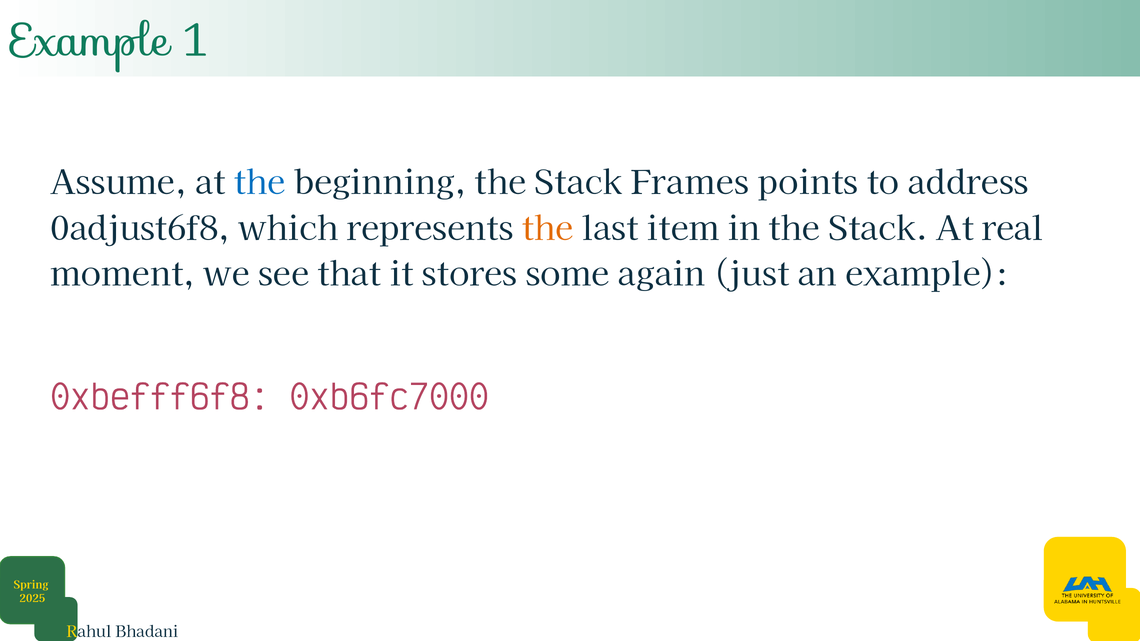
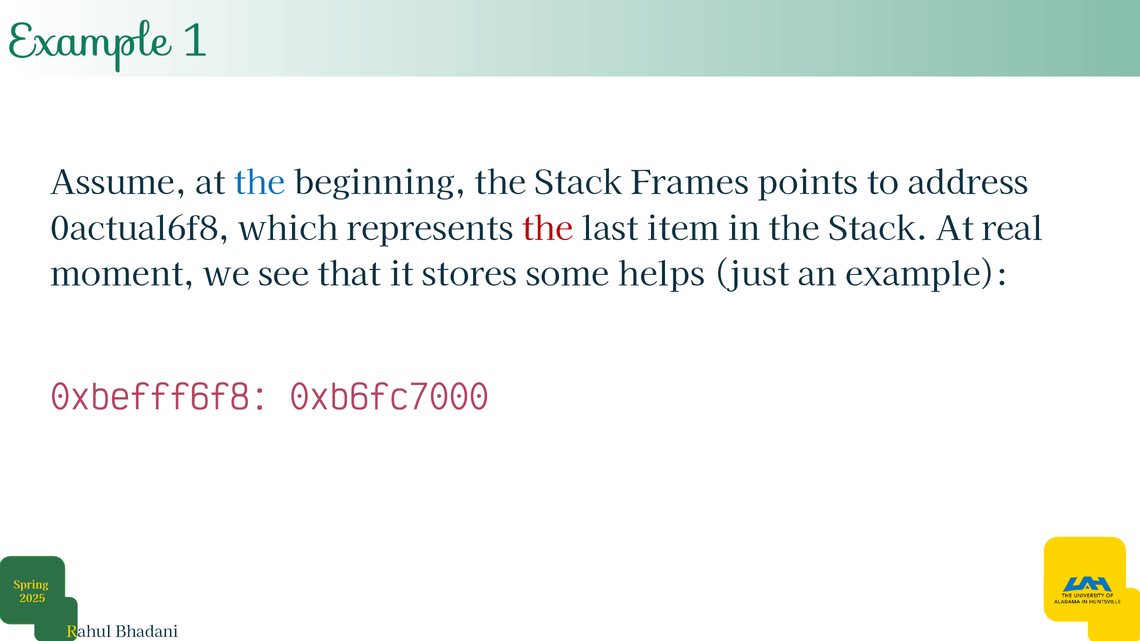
0adjust6f8: 0adjust6f8 -> 0actual6f8 (140, 229)
the colour: orange -> red (548, 229)
again: again -> helps (662, 275)
